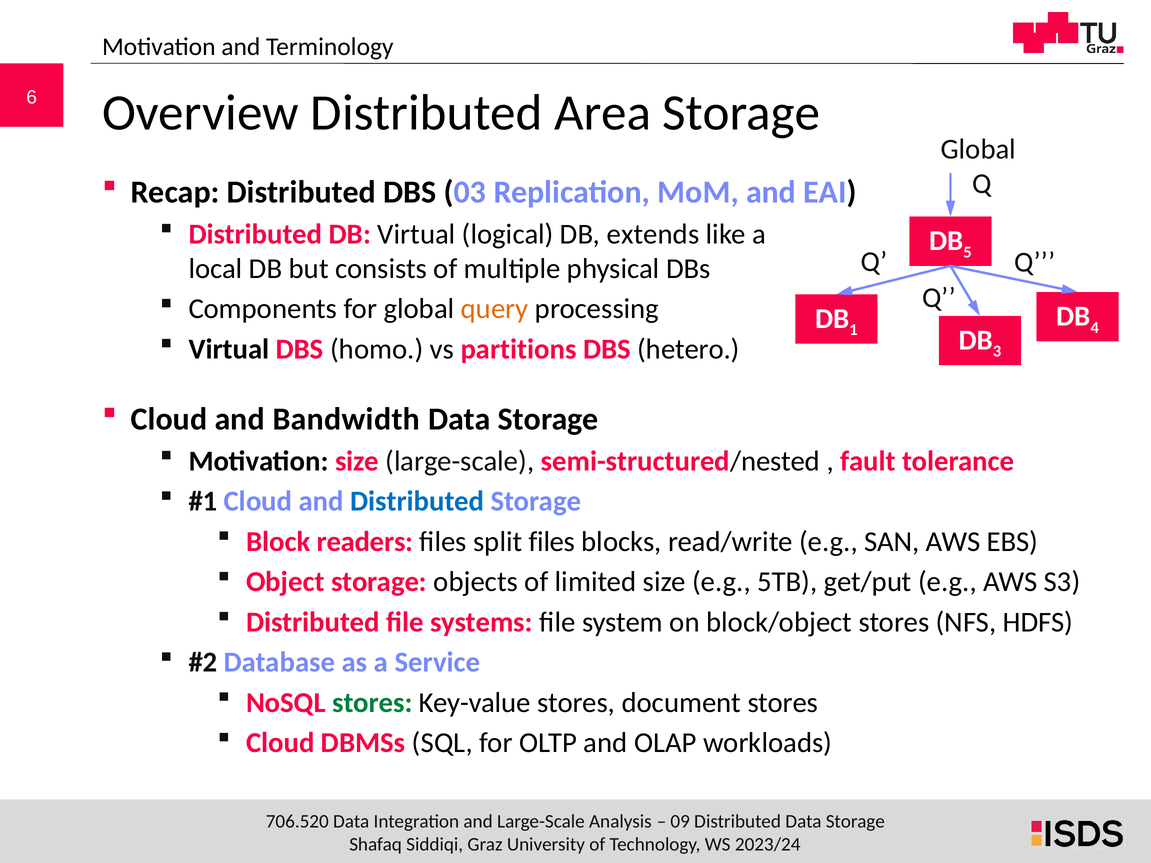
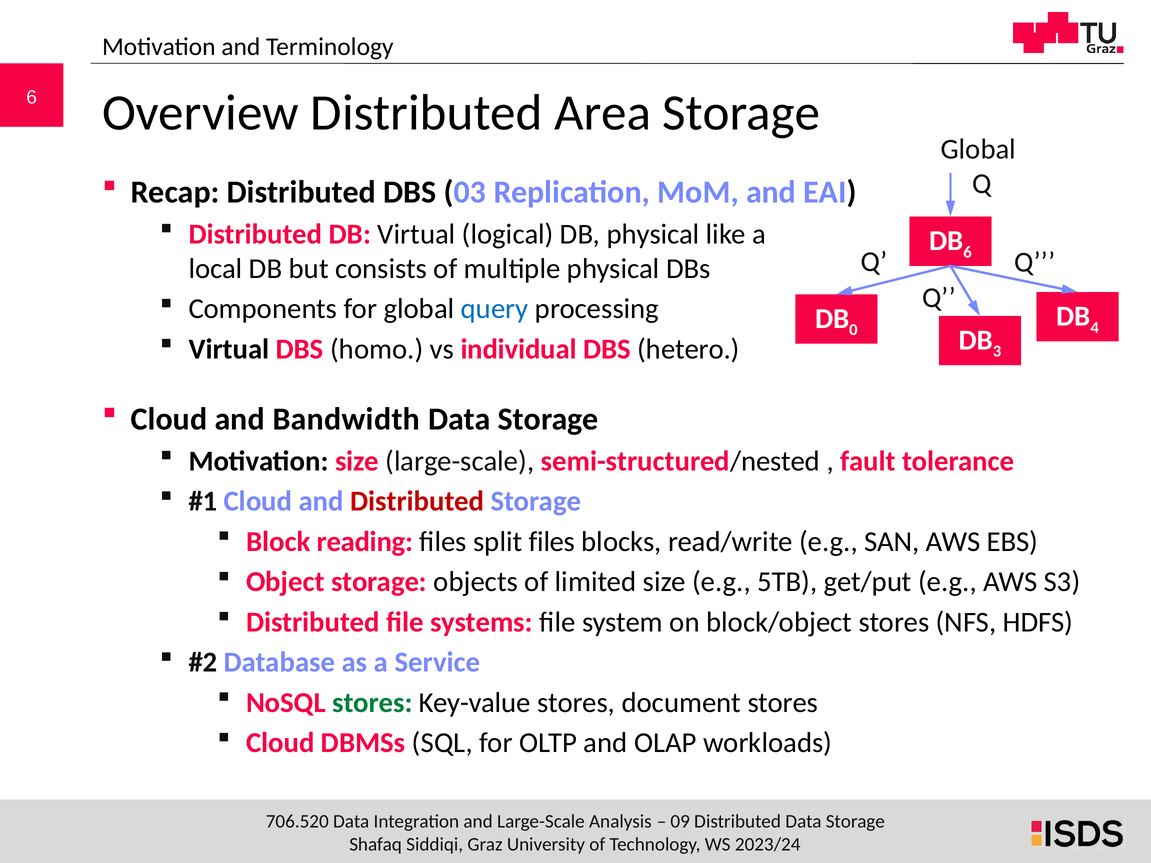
DB extends: extends -> physical (653, 234)
DB 5: 5 -> 6 (968, 252)
query colour: orange -> blue (495, 309)
1: 1 -> 0 (853, 330)
partitions: partitions -> individual (519, 349)
Distributed colour: blue -> red (417, 501)
readers: readers -> reading (365, 542)
